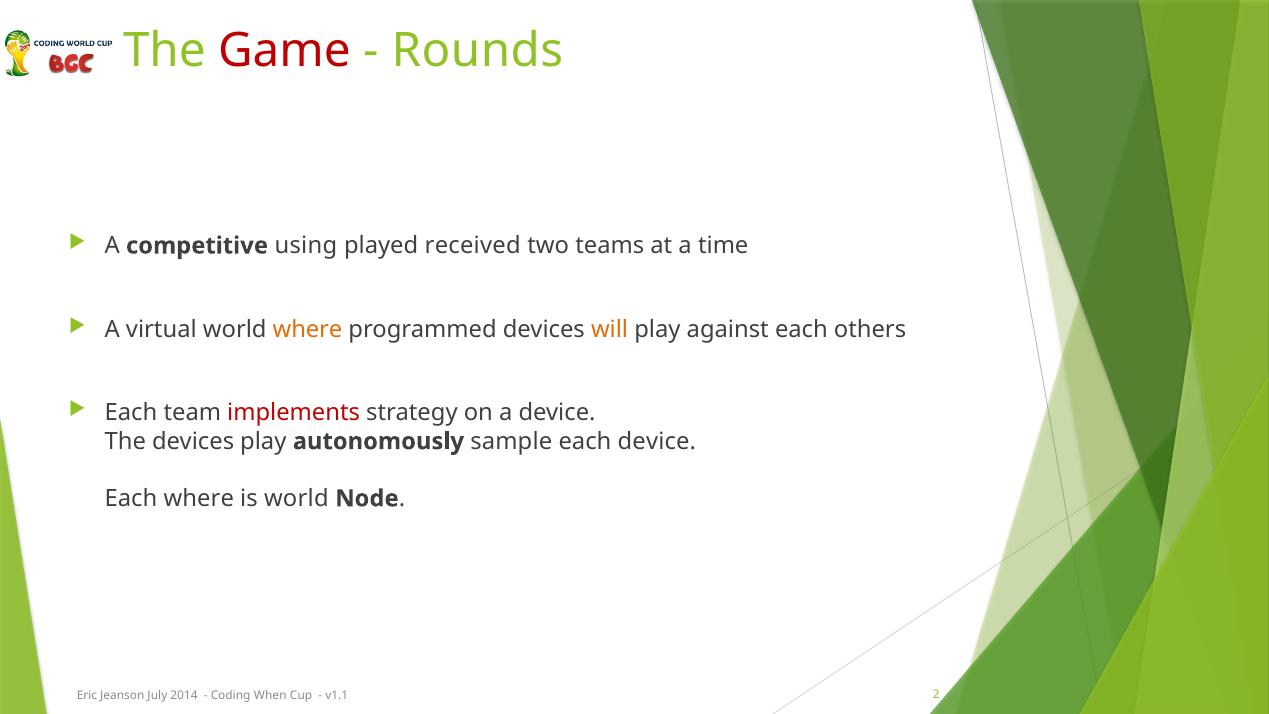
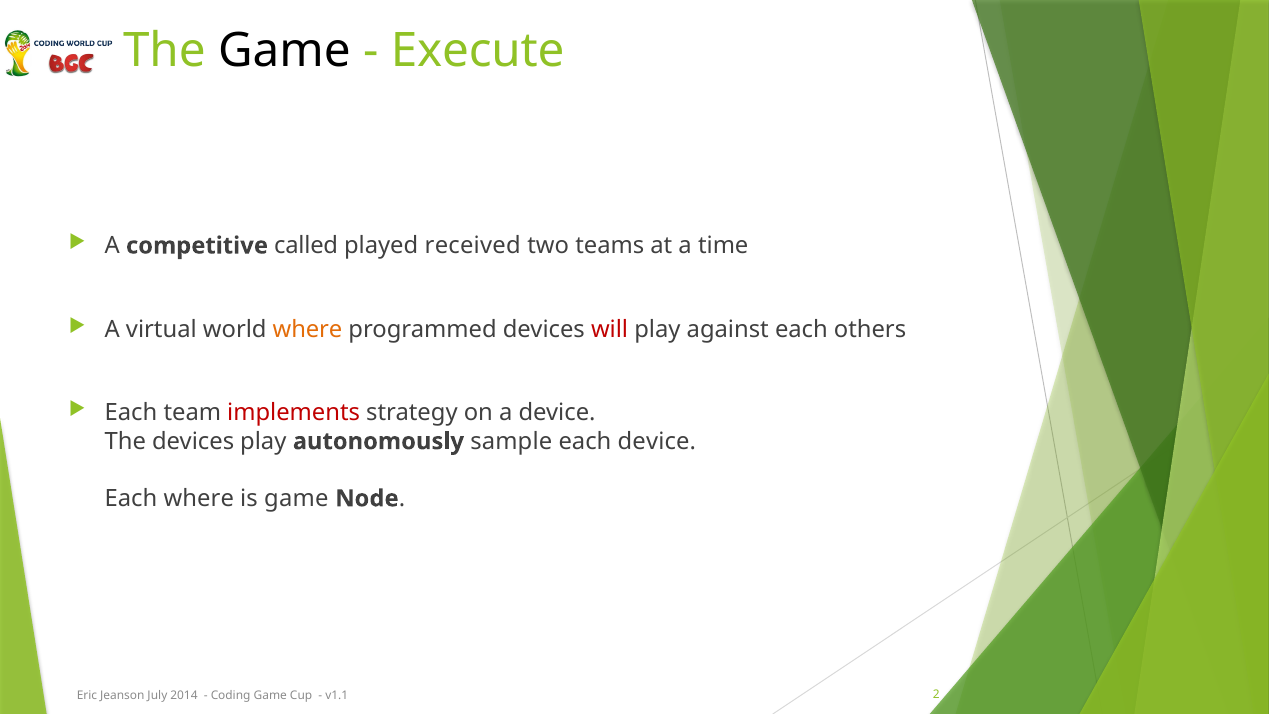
Game colour: red -> black (284, 51)
Rounds: Rounds -> Execute (478, 51)
using: using -> called (306, 246)
will colour: orange -> red (610, 329)
is world: world -> game (296, 498)
When: When -> Game (270, 696)
